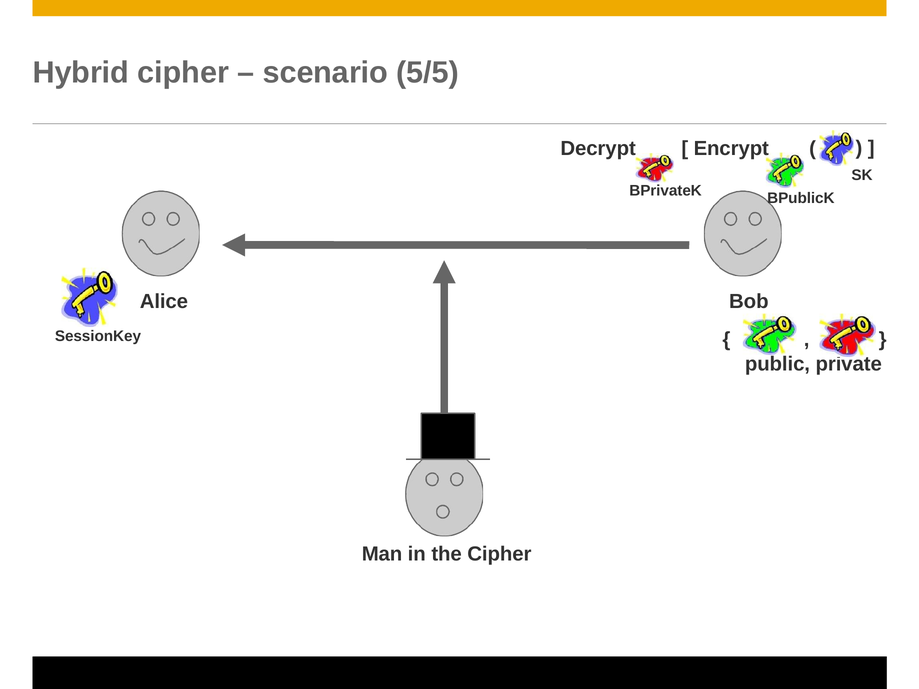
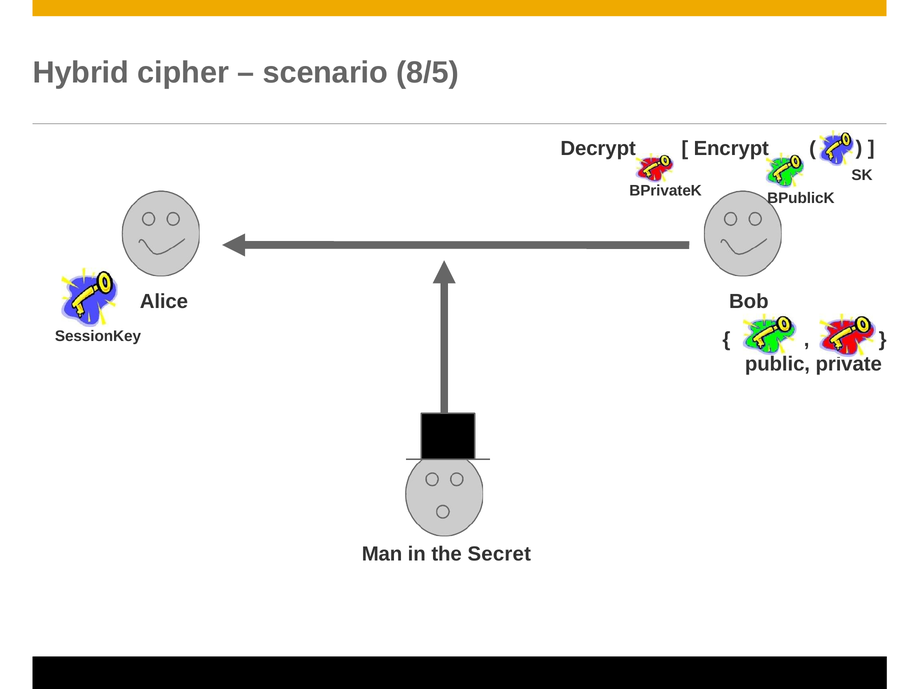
5/5: 5/5 -> 8/5 (428, 73)
the Cipher: Cipher -> Secret (499, 554)
